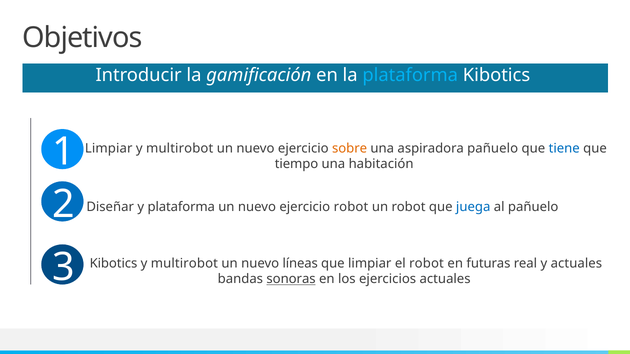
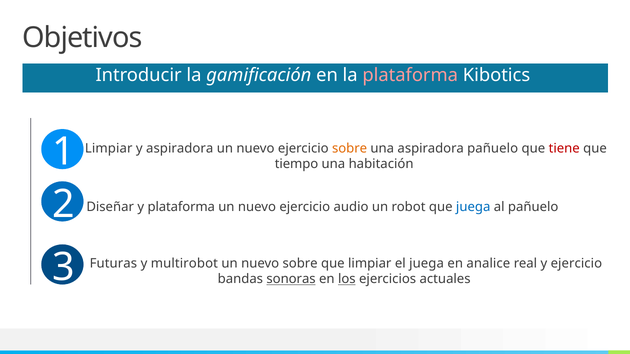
plataforma colour: light blue -> pink (410, 75)
multirobot: multirobot -> aspiradora (180, 149)
tiene colour: blue -> red (564, 149)
ejercicio robot: robot -> audio (351, 207)
Kibotics: Kibotics -> Futuras (113, 264)
nuevo líneas: líneas -> sobre (300, 264)
el robot: robot -> juega (427, 264)
futuras: futuras -> analice (488, 264)
y actuales: actuales -> ejercicio (576, 264)
los underline: none -> present (347, 279)
